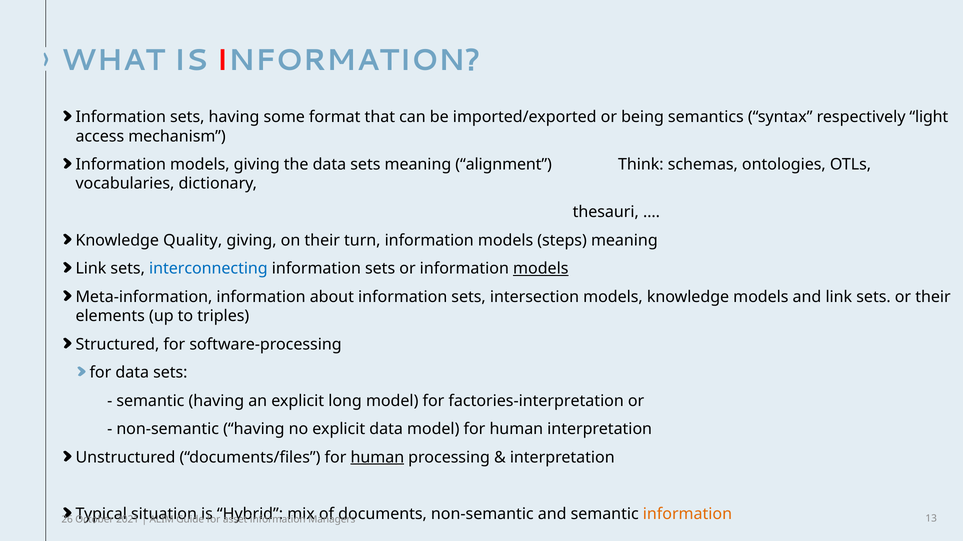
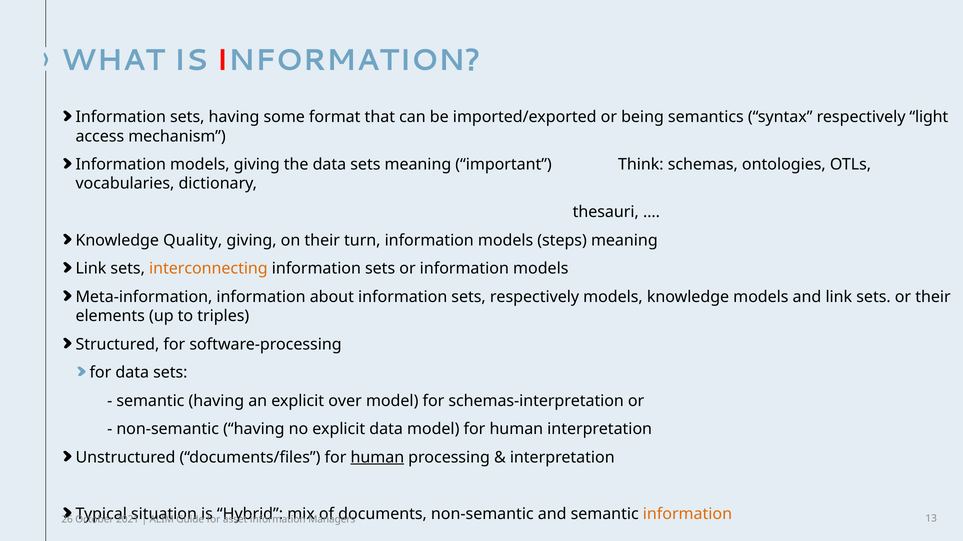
alignment: alignment -> important (504, 165)
interconnecting colour: blue -> orange (208, 269)
models underline: present -> none (541, 269)
sets intersection: intersection -> respectively (535, 297)
long: long -> over (345, 401)
factories-interpretation: factories-interpretation -> schemas-interpretation (536, 401)
